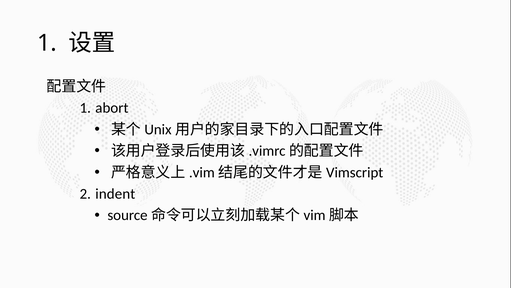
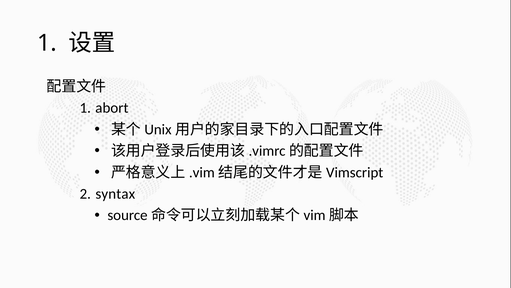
indent: indent -> syntax (115, 193)
